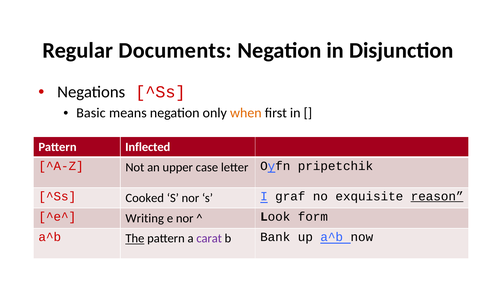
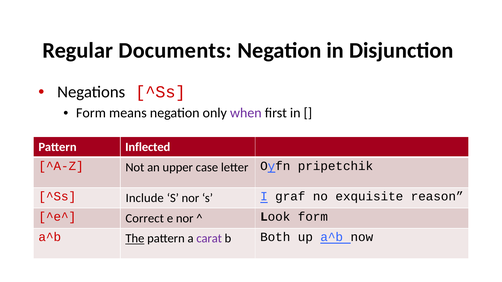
Basic: Basic -> Form (91, 113)
when colour: orange -> purple (246, 113)
Cooked: Cooked -> Include (145, 198)
reason underline: present -> none (437, 197)
Writing: Writing -> Correct (145, 218)
Bank: Bank -> Both (275, 237)
